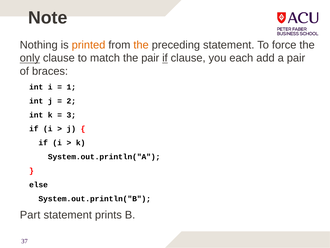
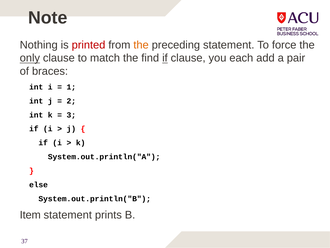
printed colour: orange -> red (89, 45)
the pair: pair -> find (150, 58)
Part: Part -> Item (30, 214)
